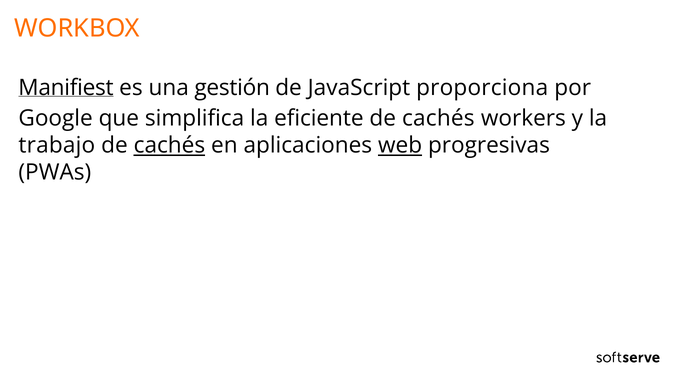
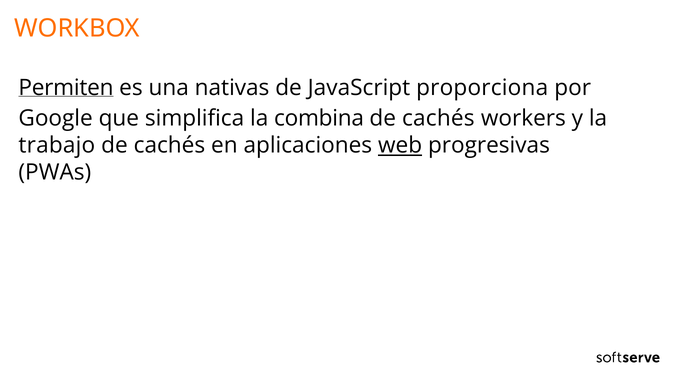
Manifiest: Manifiest -> Permiten (66, 88)
gestión: gestión -> nativas (232, 88)
eficiente: eficiente -> combina (319, 118)
cachés underline: present -> none (169, 146)
